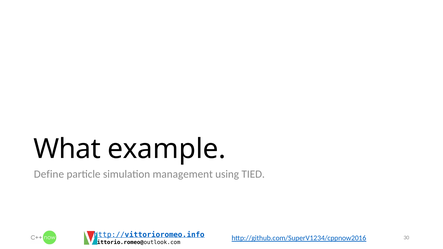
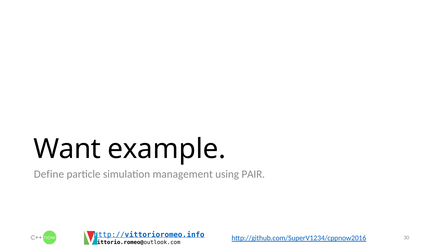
What: What -> Want (67, 149)
TIED: TIED -> PAIR (253, 174)
